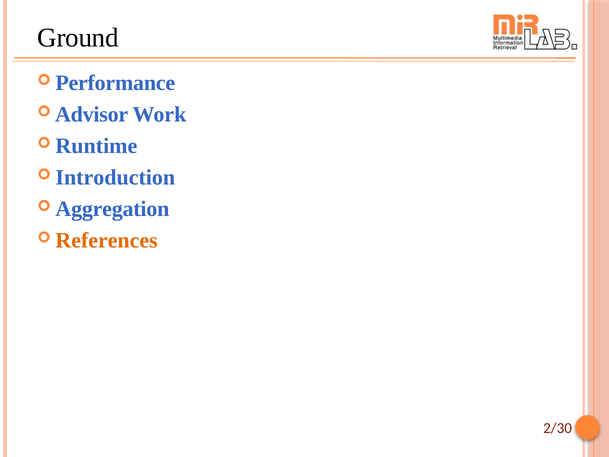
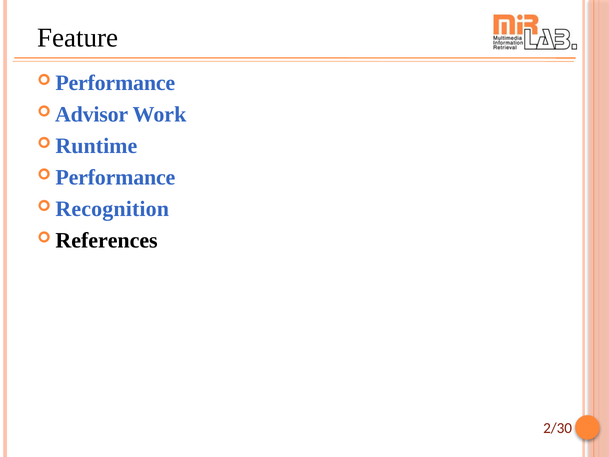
Ground: Ground -> Feature (78, 38)
Introduction: Introduction -> Performance (115, 177)
Aggregation: Aggregation -> Recognition (112, 209)
References colour: orange -> black (107, 240)
